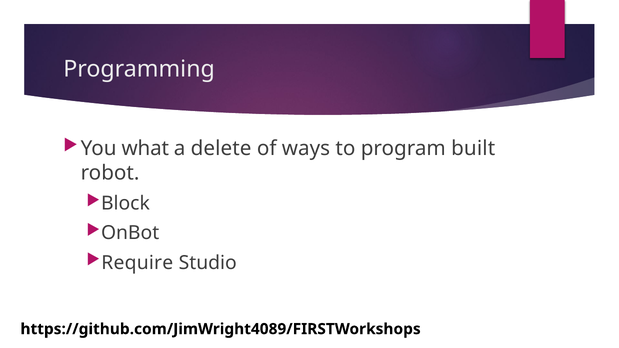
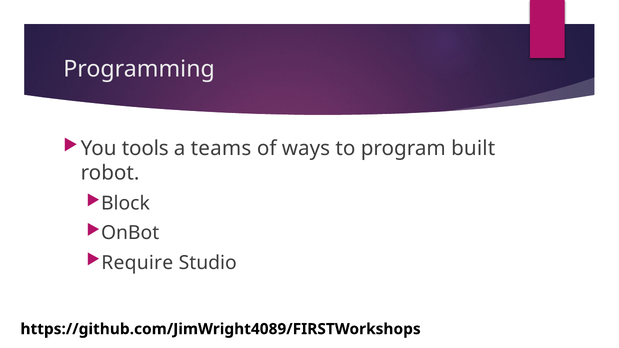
what: what -> tools (145, 148)
delete: delete -> teams (221, 148)
